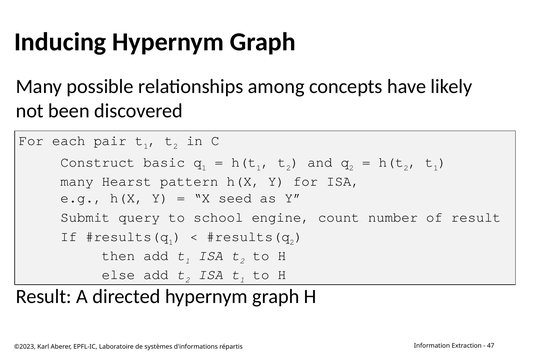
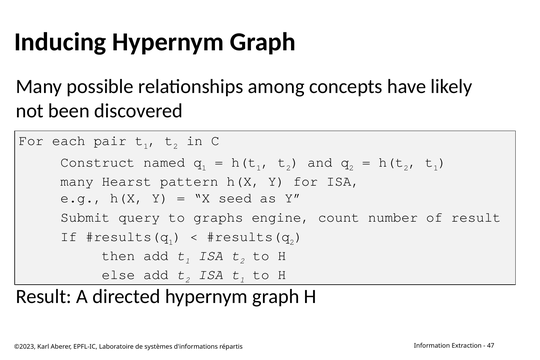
basic: basic -> named (164, 162)
school: school -> graphs (218, 217)
